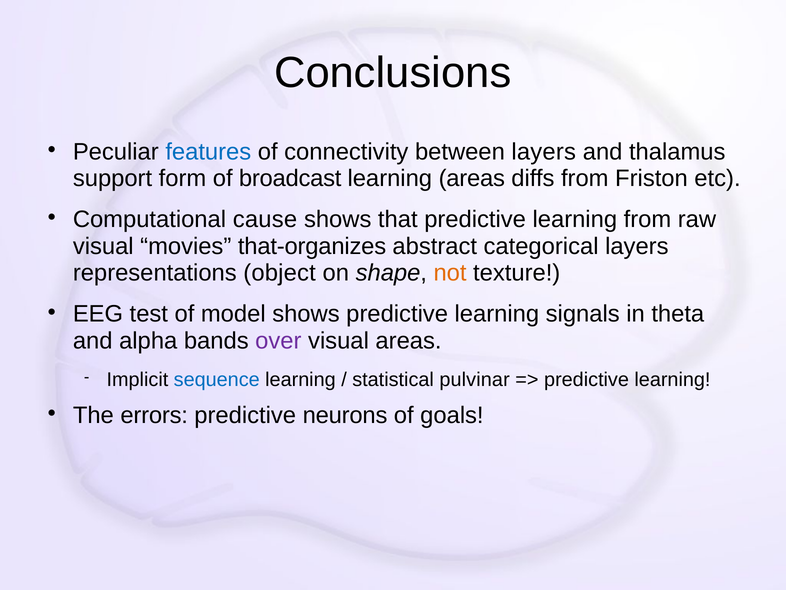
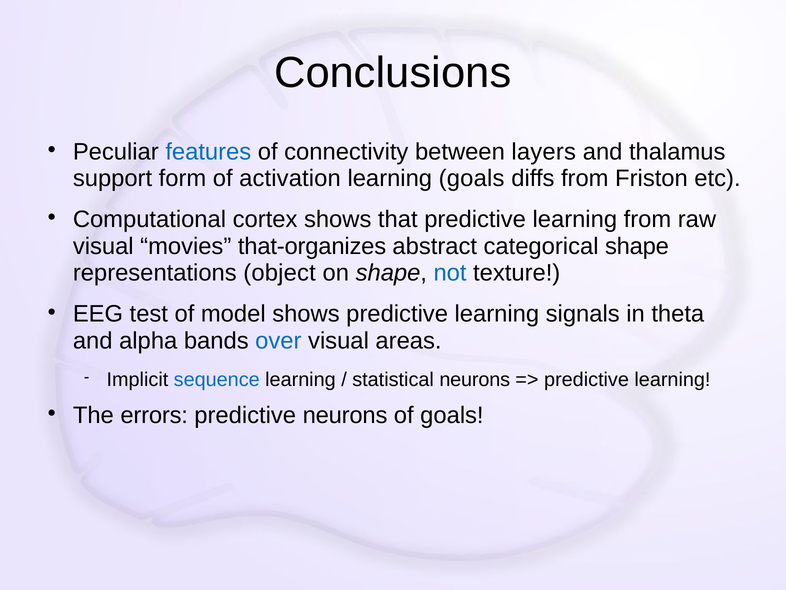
broadcast: broadcast -> activation (290, 178)
learning areas: areas -> goals (472, 178)
cause: cause -> cortex (265, 219)
categorical layers: layers -> shape (637, 246)
not colour: orange -> blue (450, 273)
over colour: purple -> blue (278, 341)
statistical pulvinar: pulvinar -> neurons (475, 379)
